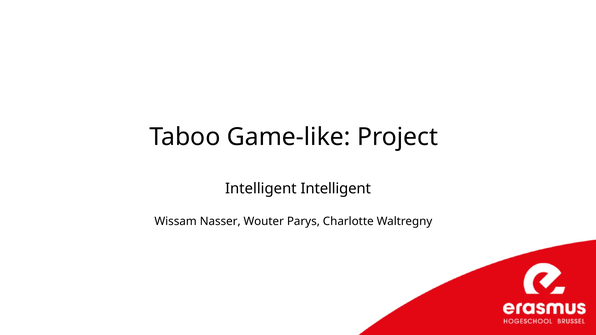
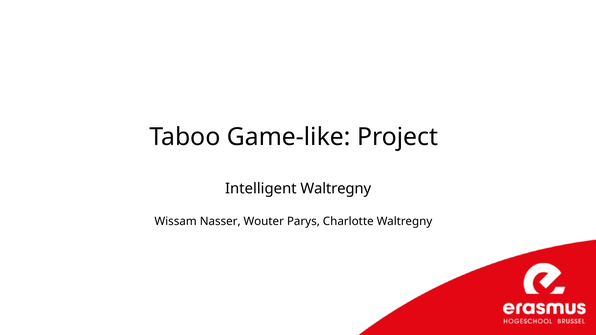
Intelligent Intelligent: Intelligent -> Waltregny (336, 189)
